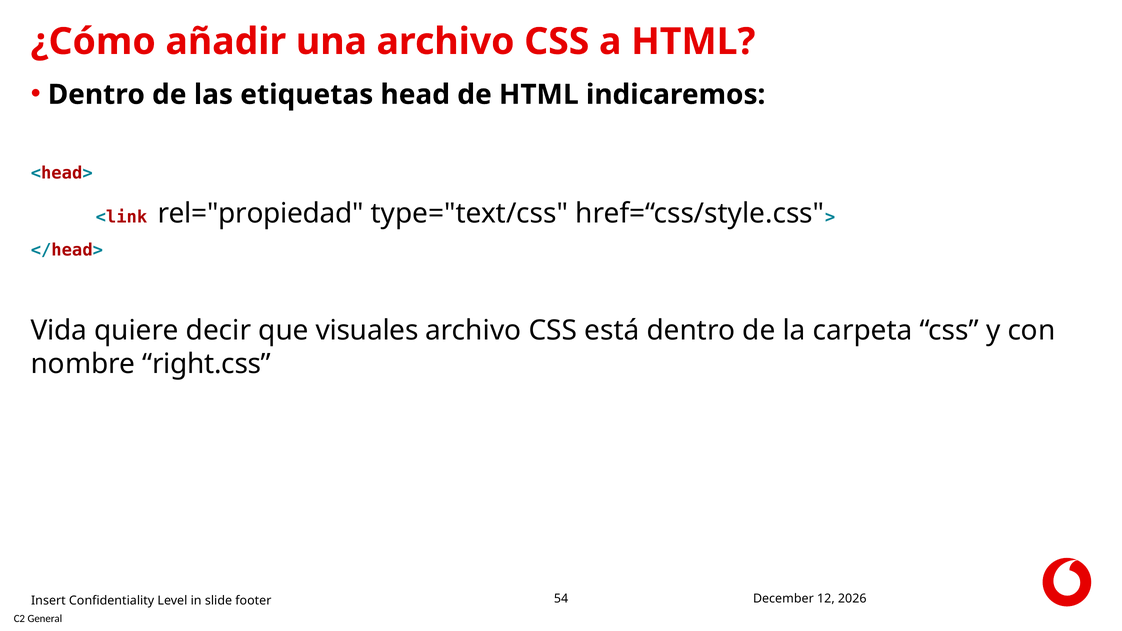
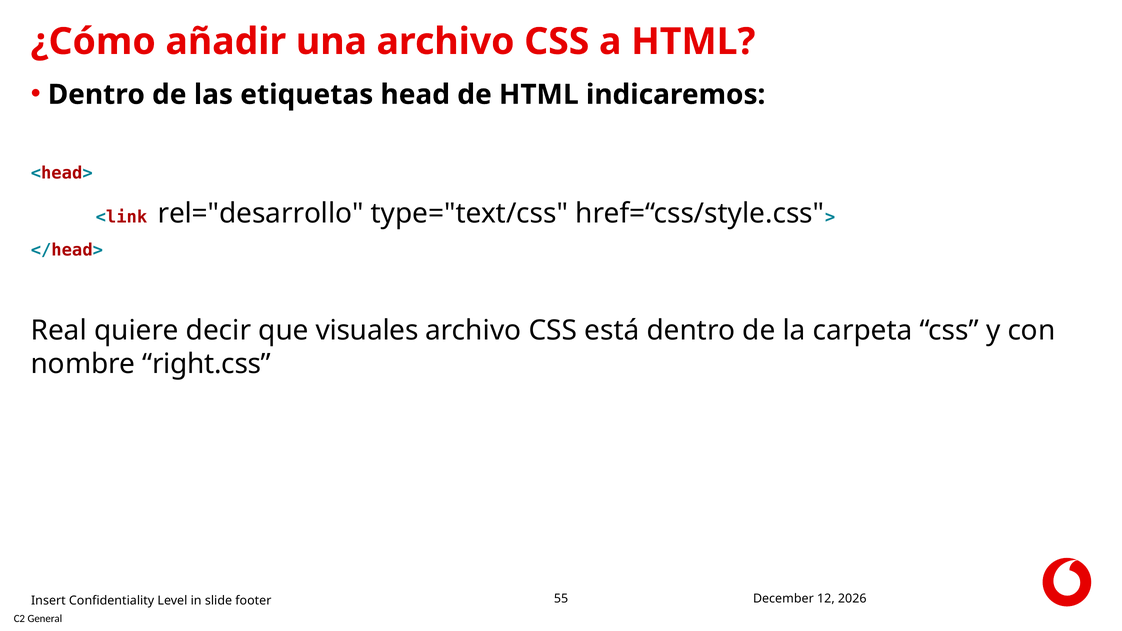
rel="propiedad: rel="propiedad -> rel="desarrollo (261, 214)
Vida: Vida -> Real (59, 330)
54: 54 -> 55 (561, 599)
